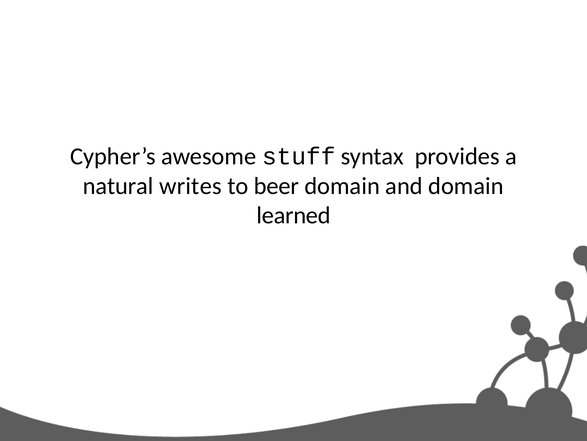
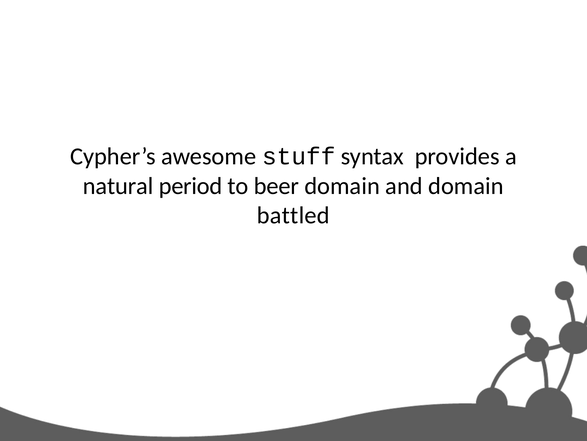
writes: writes -> period (191, 186)
learned: learned -> battled (293, 215)
